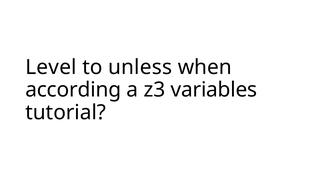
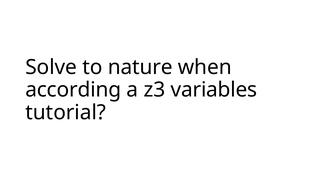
Level: Level -> Solve (51, 67)
unless: unless -> nature (140, 67)
